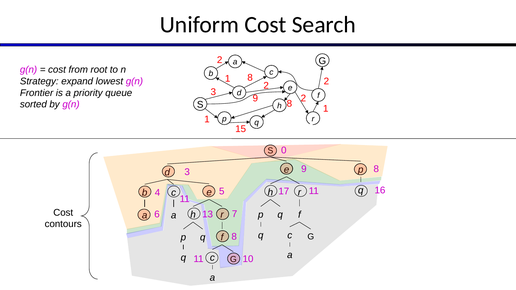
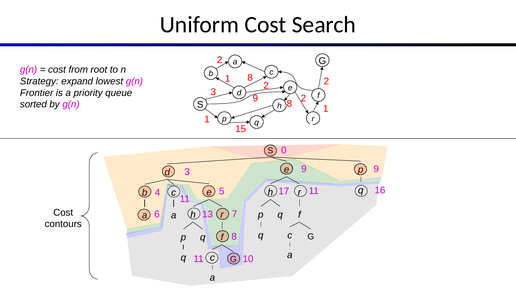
9 8: 8 -> 9 (376, 169)
